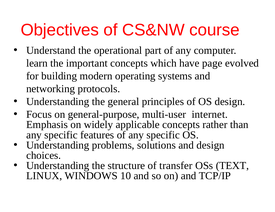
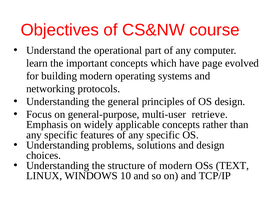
internet: internet -> retrieve (210, 115)
of transfer: transfer -> modern (176, 166)
